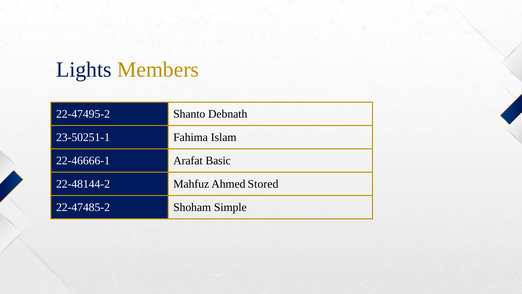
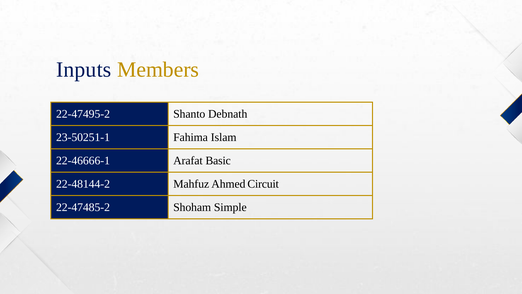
Lights: Lights -> Inputs (84, 70)
Stored: Stored -> Circuit (263, 184)
